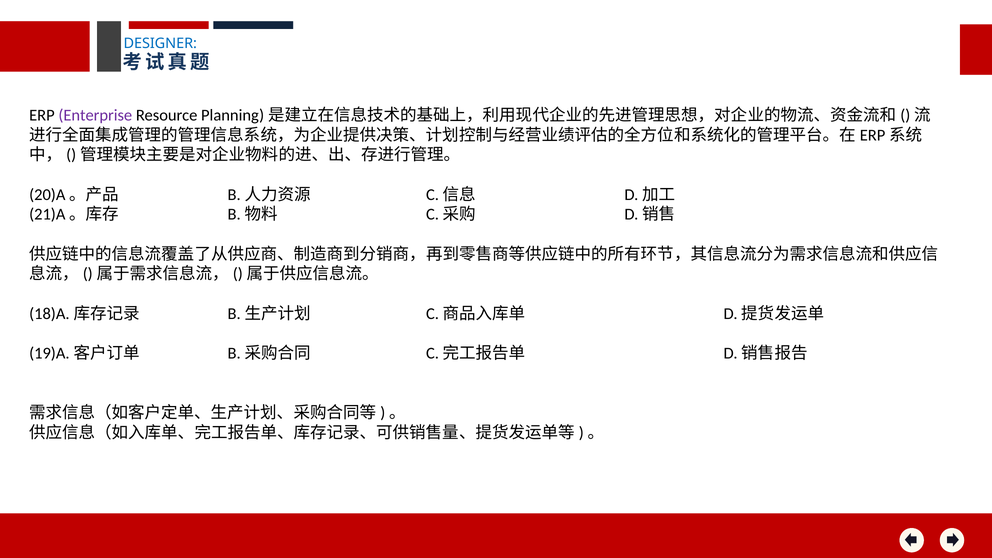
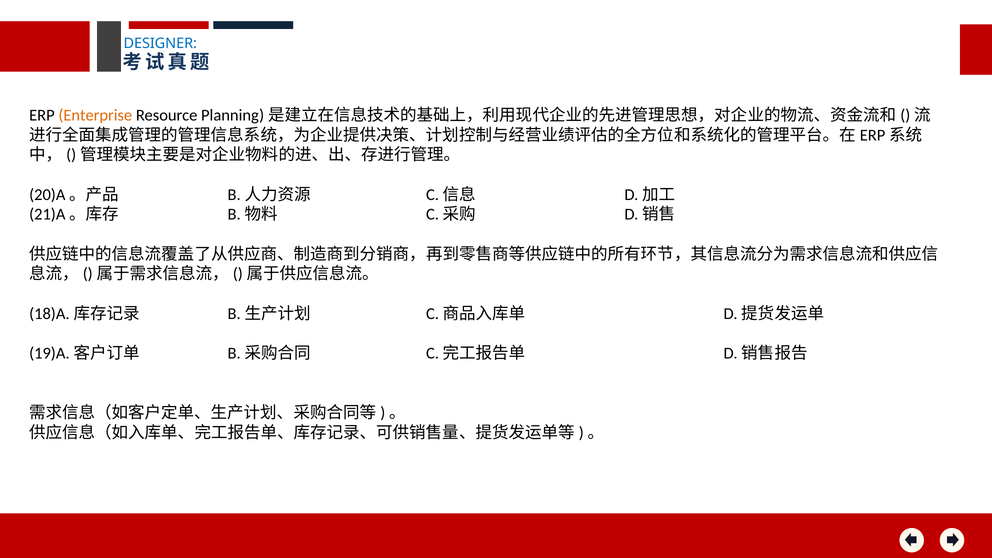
Enterprise colour: purple -> orange (95, 115)
